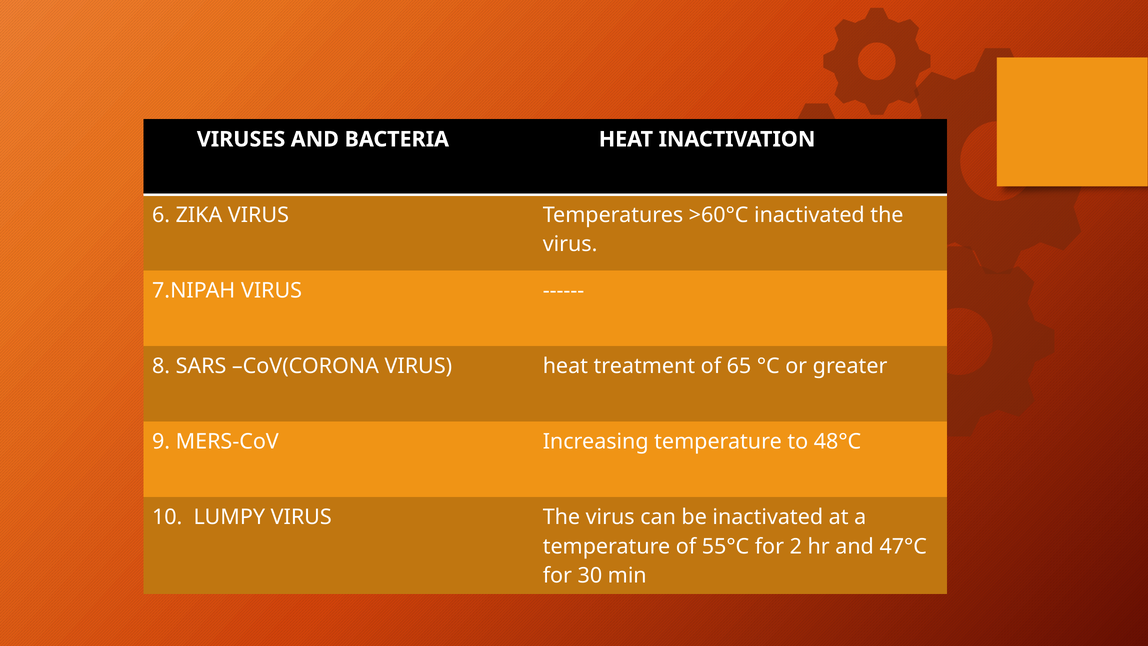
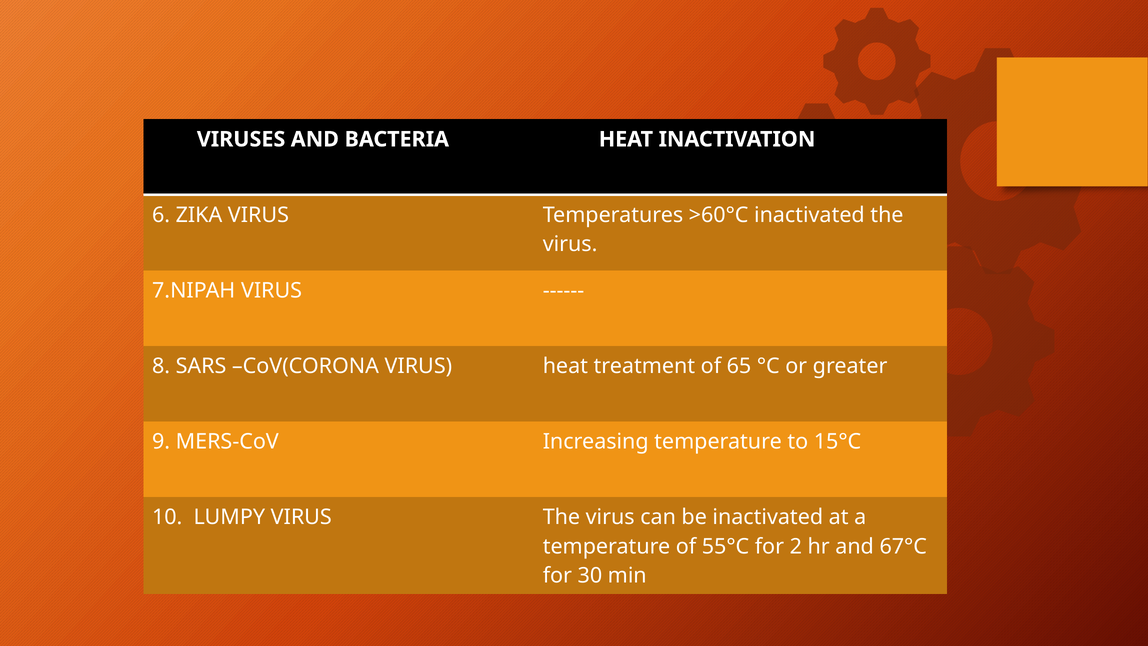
48°C: 48°C -> 15°C (837, 441)
47°C: 47°C -> 67°C (903, 546)
